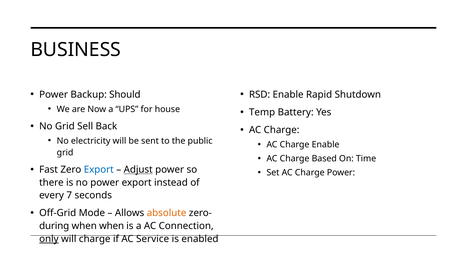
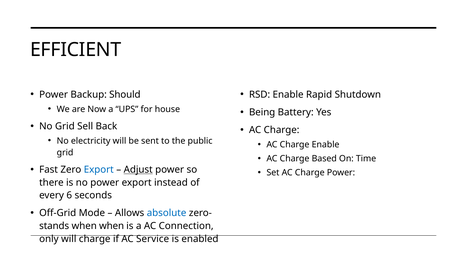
BUSINESS: BUSINESS -> EFFICIENT (76, 50)
Temp: Temp -> Being (262, 112)
7: 7 -> 6 (69, 195)
absolute colour: orange -> blue (167, 213)
during: during -> stands (54, 226)
only underline: present -> none (49, 239)
